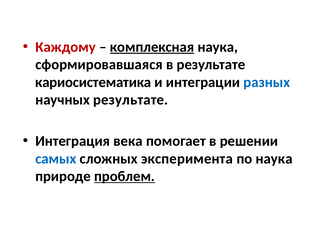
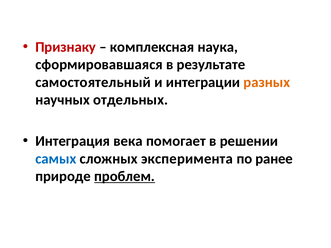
Каждому: Каждому -> Признаку (66, 47)
комплексная underline: present -> none (152, 47)
кариосистематика: кариосистематика -> самостоятельный (93, 82)
разных colour: blue -> orange (267, 82)
научных результате: результате -> отдельных (131, 100)
по наука: наука -> ранее (274, 159)
